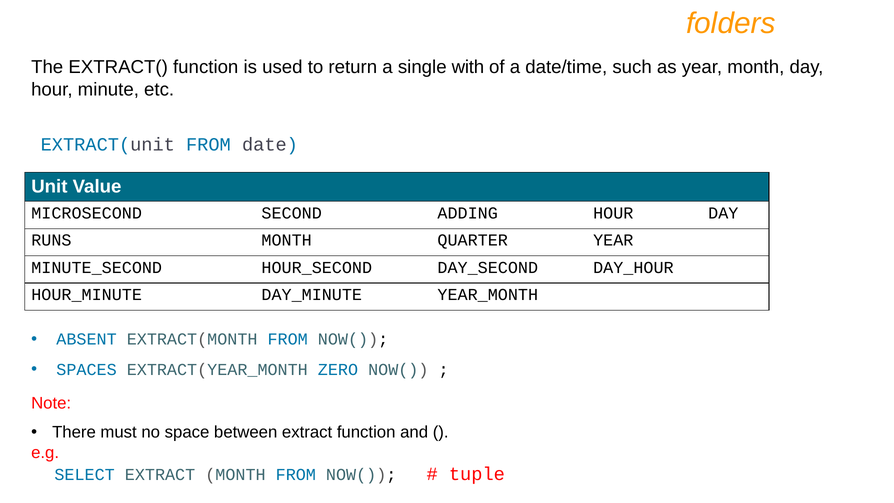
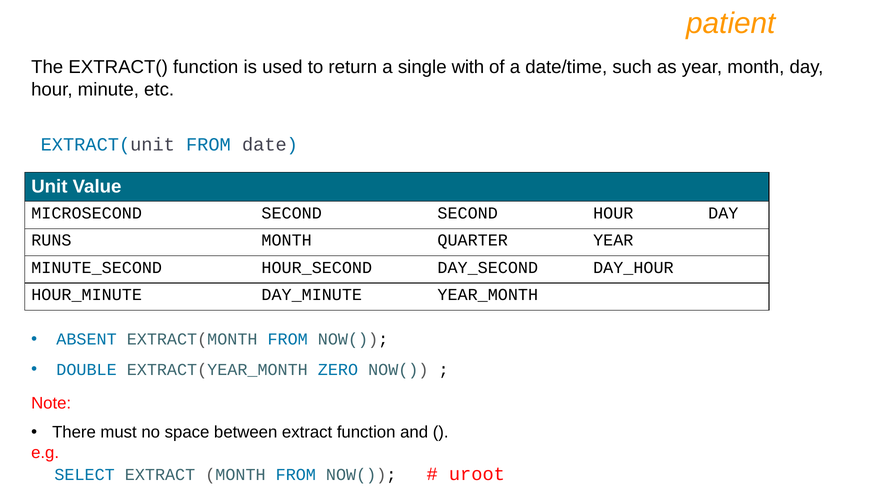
folders: folders -> patient (731, 23)
SECOND ADDING: ADDING -> SECOND (468, 213)
SPACES: SPACES -> DOUBLE (87, 370)
tuple: tuple -> uroot (477, 474)
